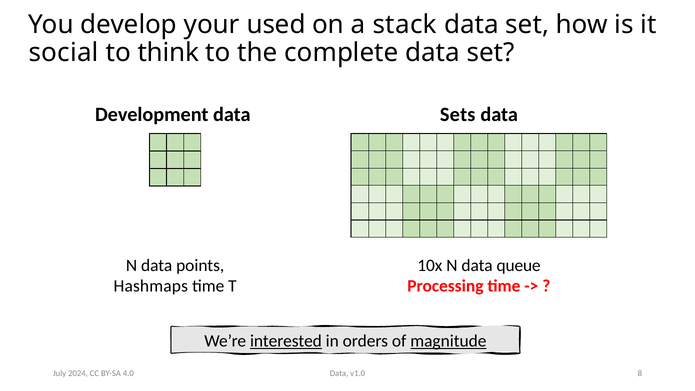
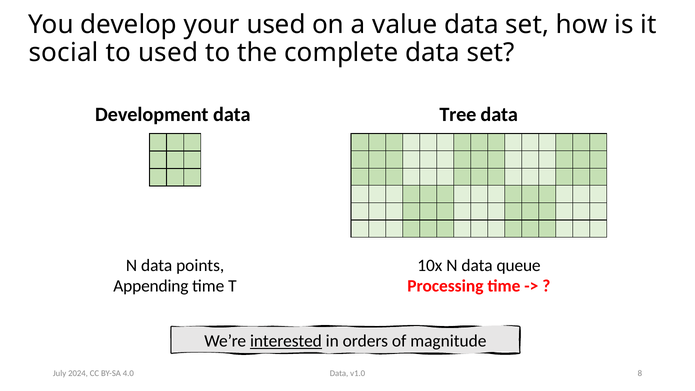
stack: stack -> value (405, 25)
to think: think -> used (168, 53)
Sets: Sets -> Tree (458, 115)
Hashmaps: Hashmaps -> Appending (151, 286)
magnitude underline: present -> none (448, 341)
